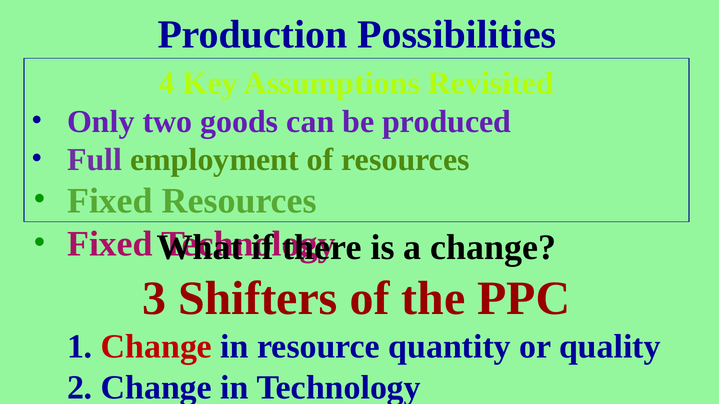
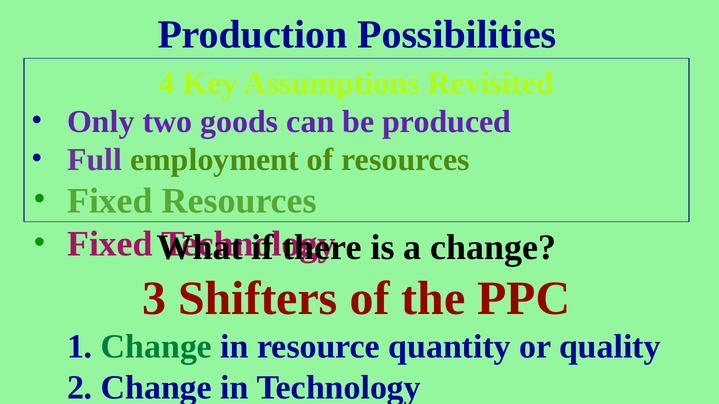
Change colour: red -> green (156, 347)
